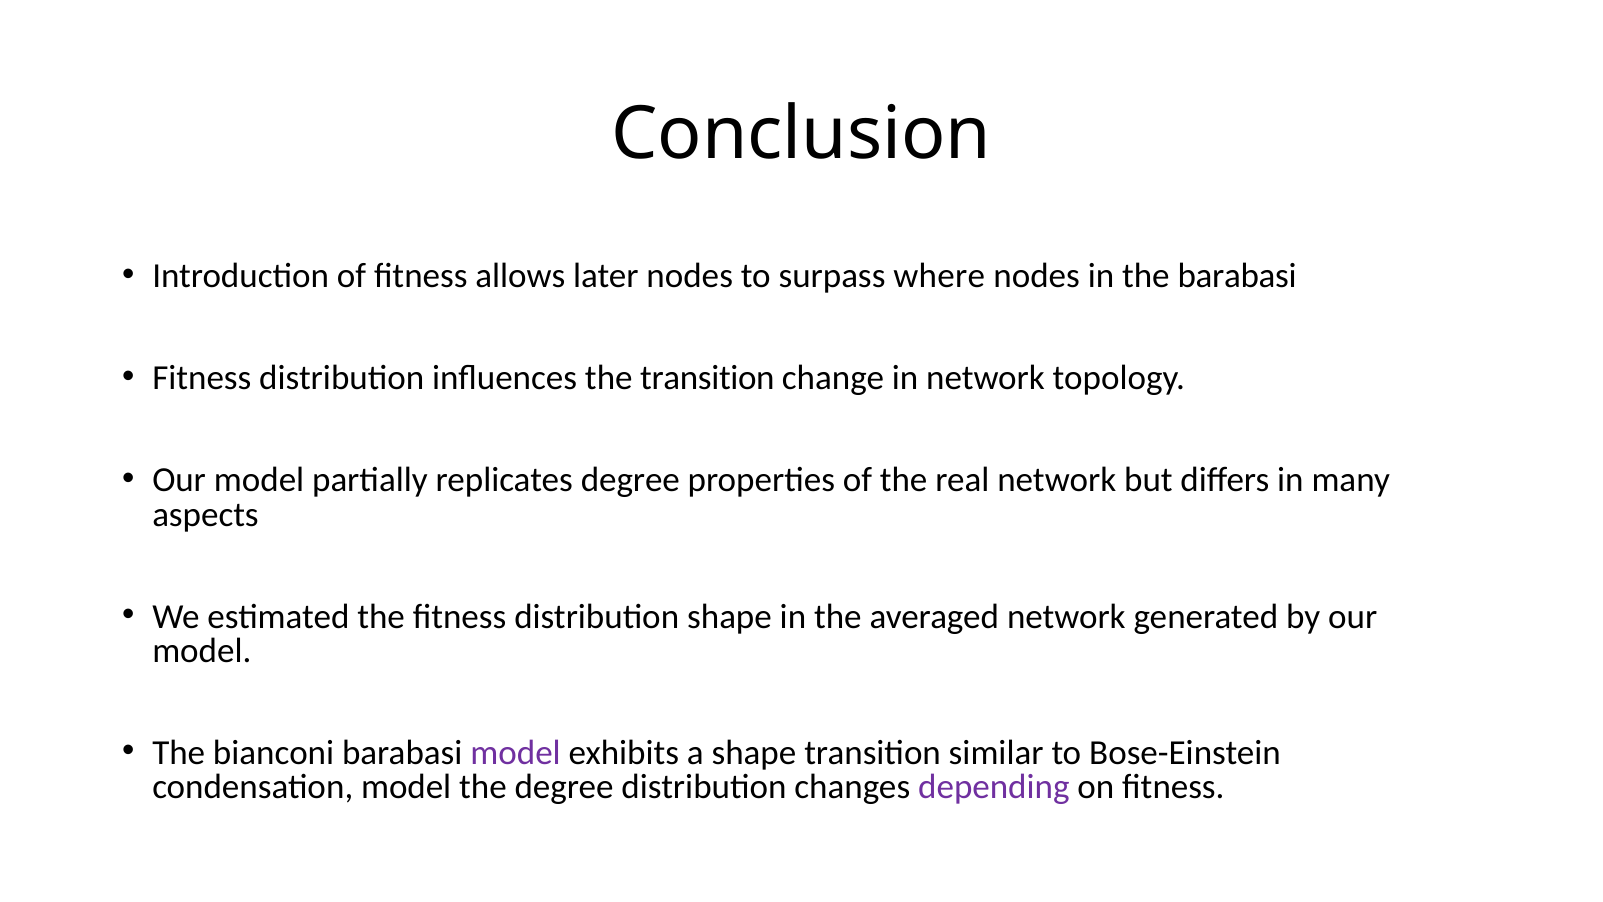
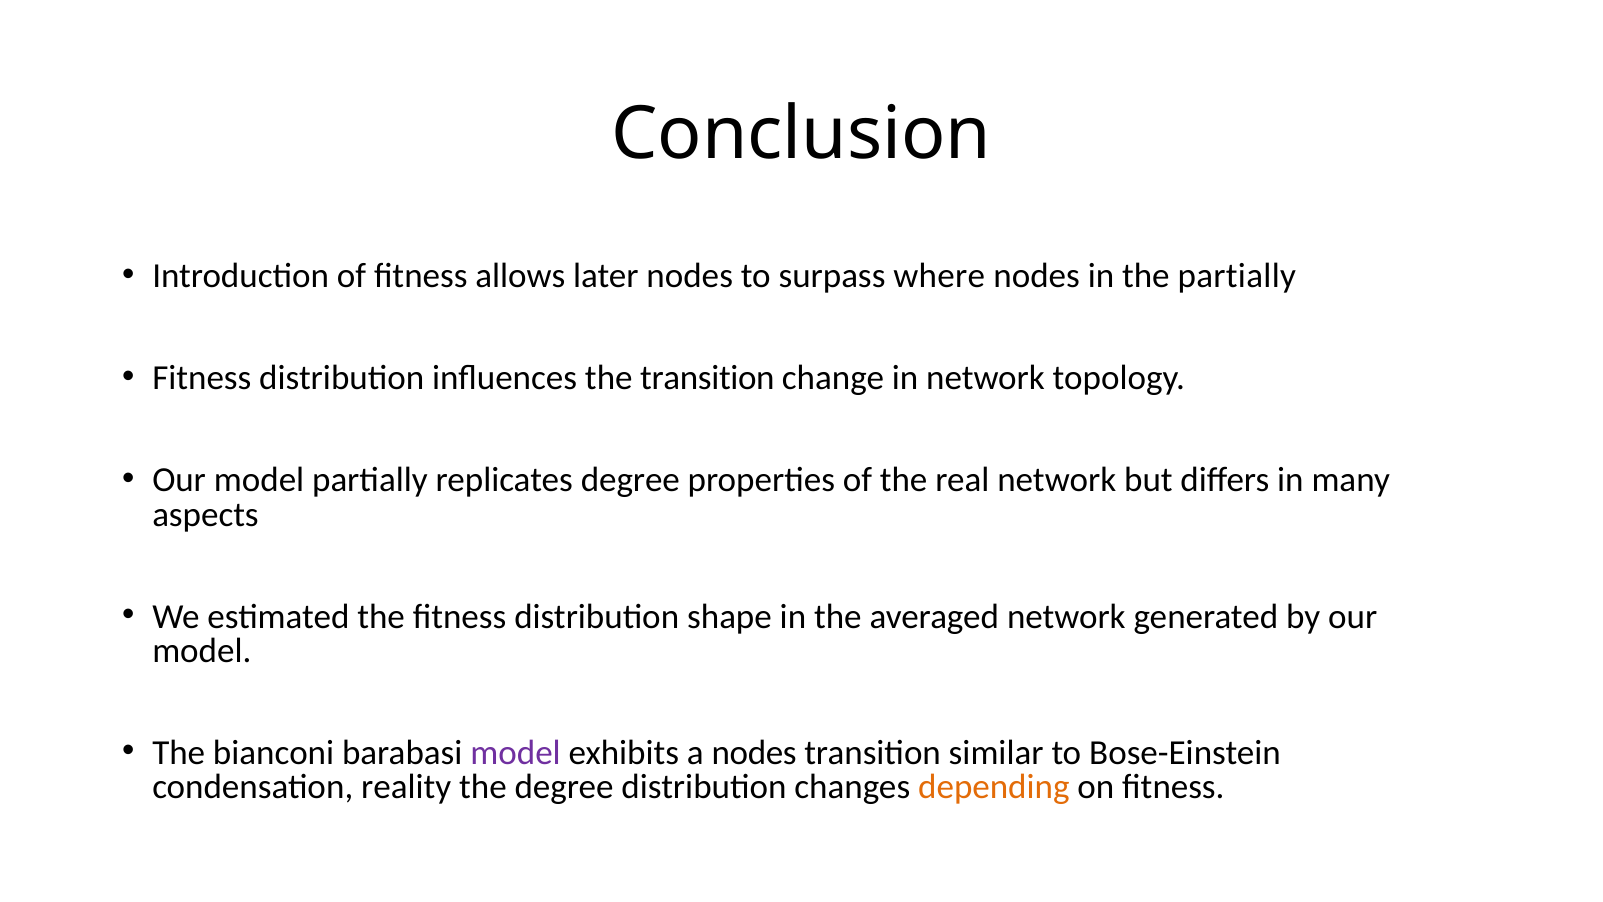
the barabasi: barabasi -> partially (1237, 276)
a shape: shape -> nodes (754, 752)
condensation model: model -> reality (406, 786)
depending colour: purple -> orange (994, 786)
